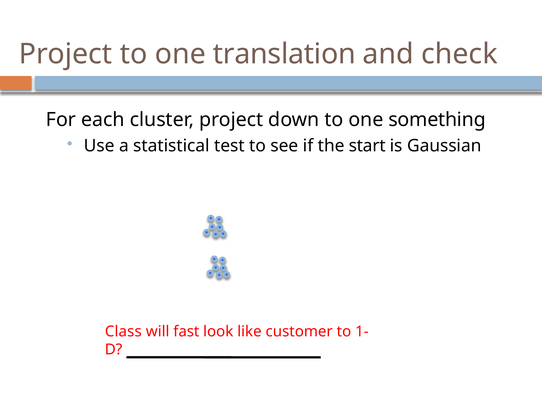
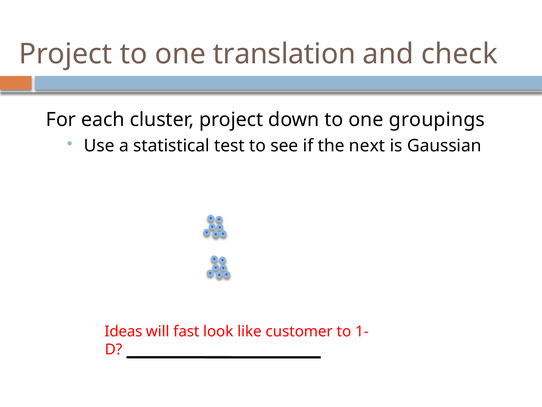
something: something -> groupings (437, 120)
start: start -> next (367, 146)
Class: Class -> Ideas (123, 331)
